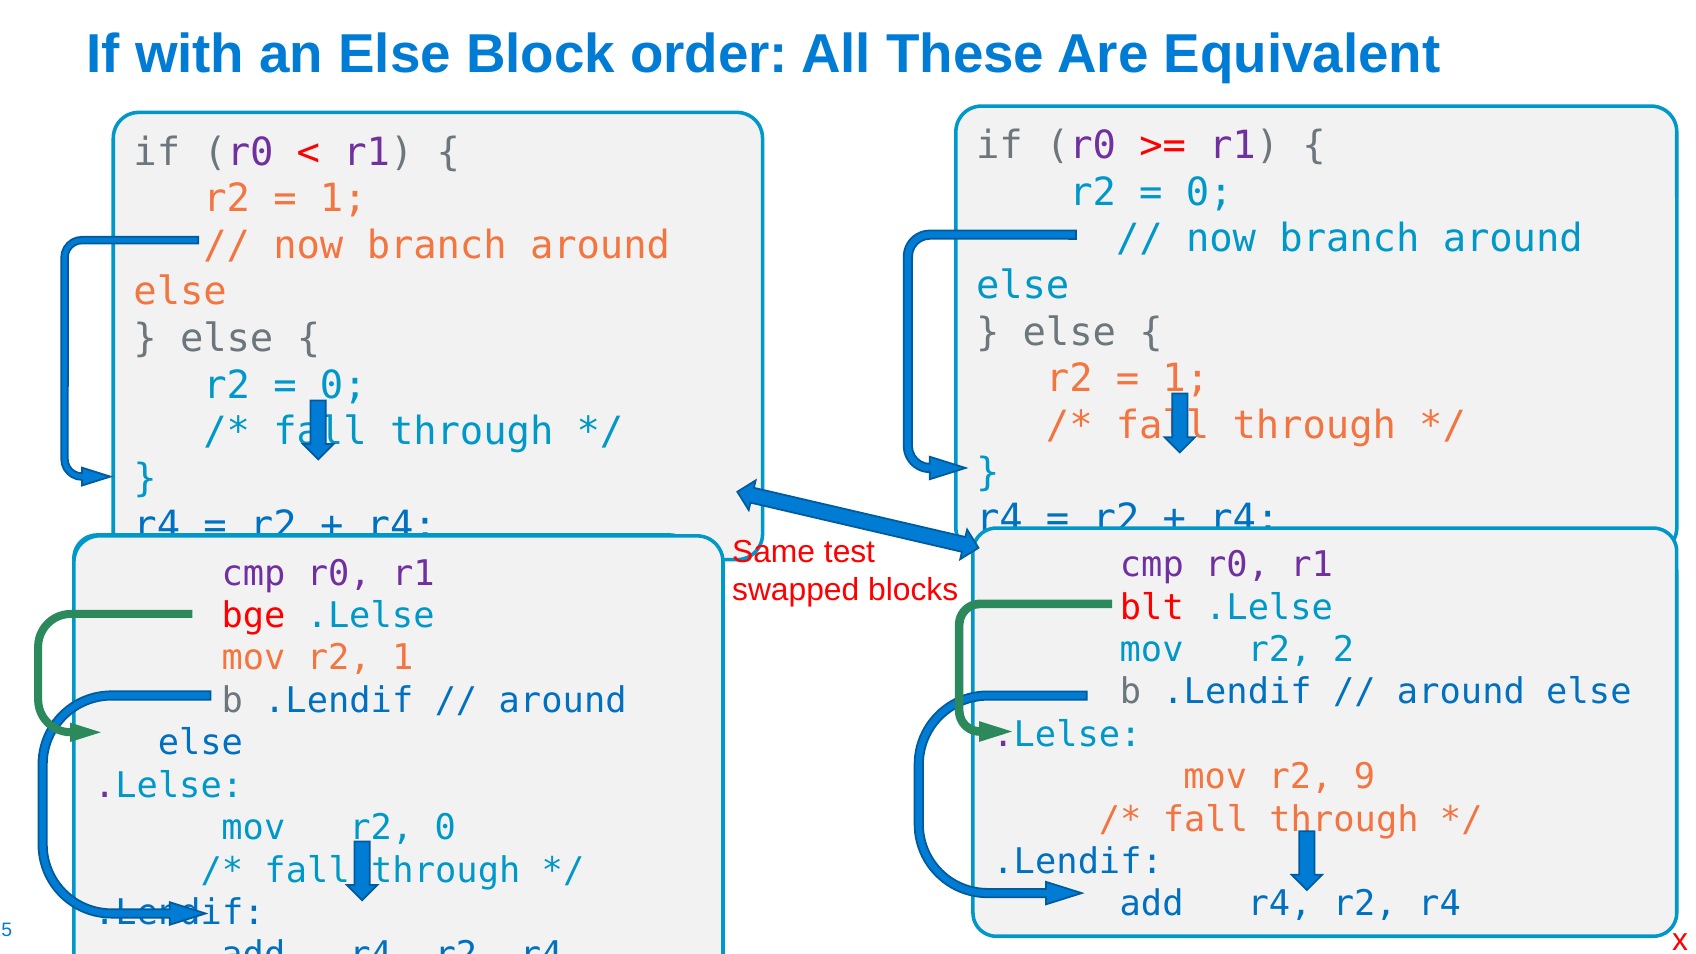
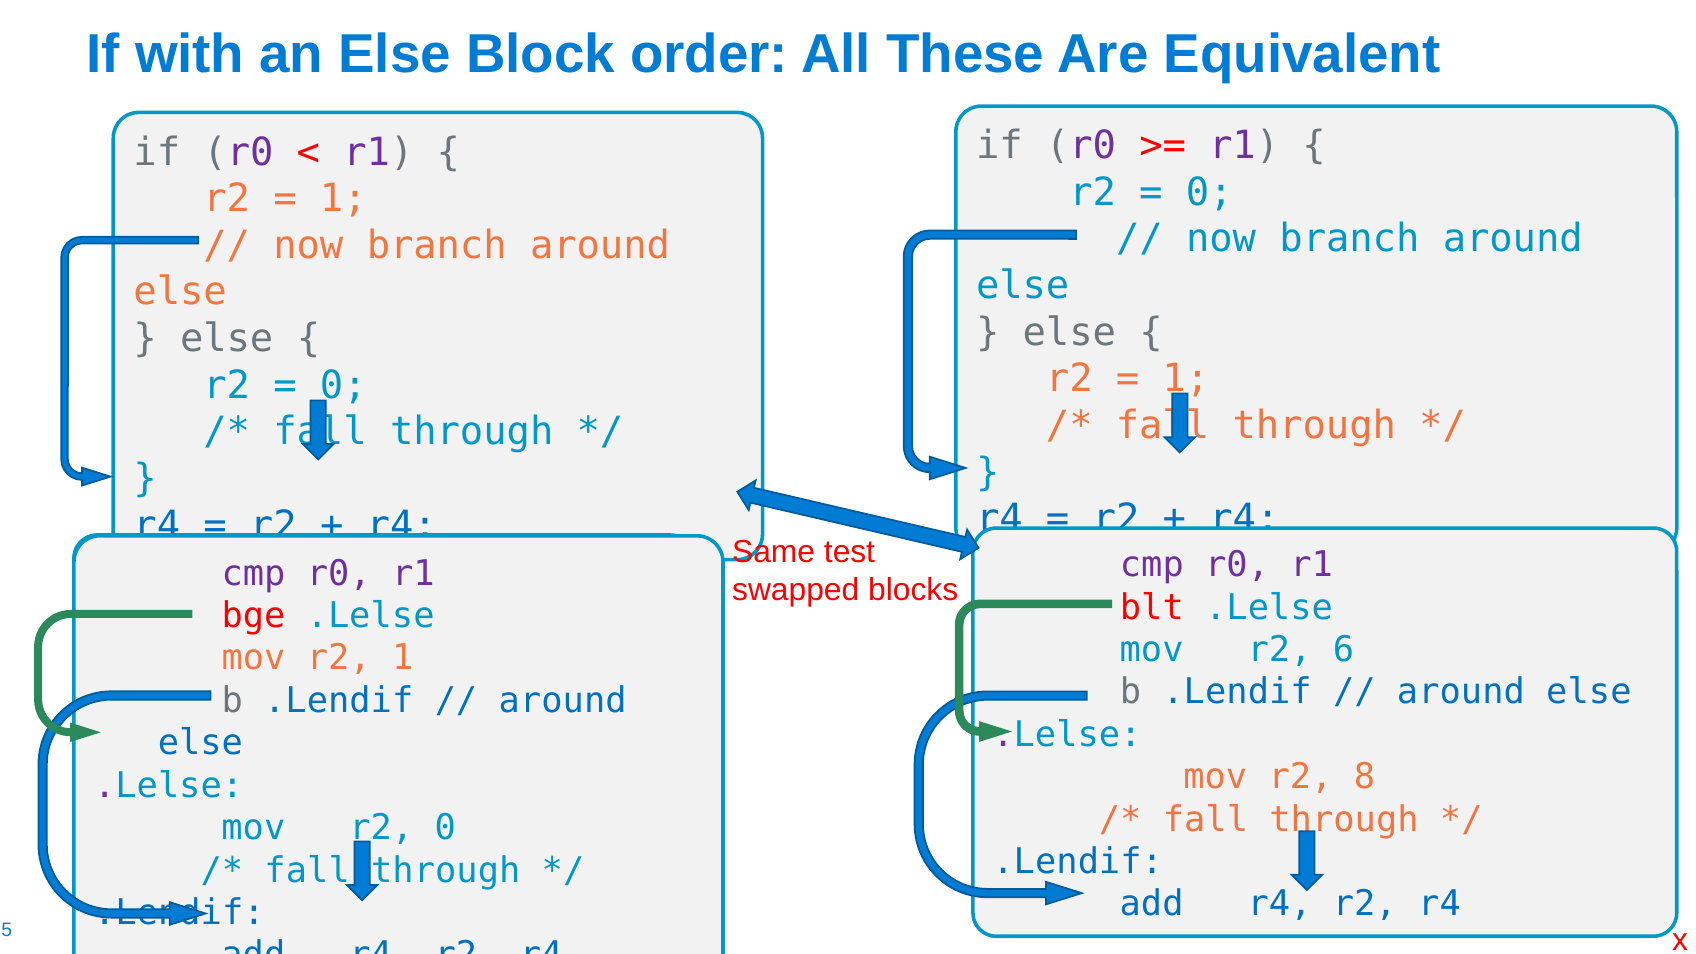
2: 2 -> 6 (1344, 650)
9: 9 -> 8 (1364, 777)
